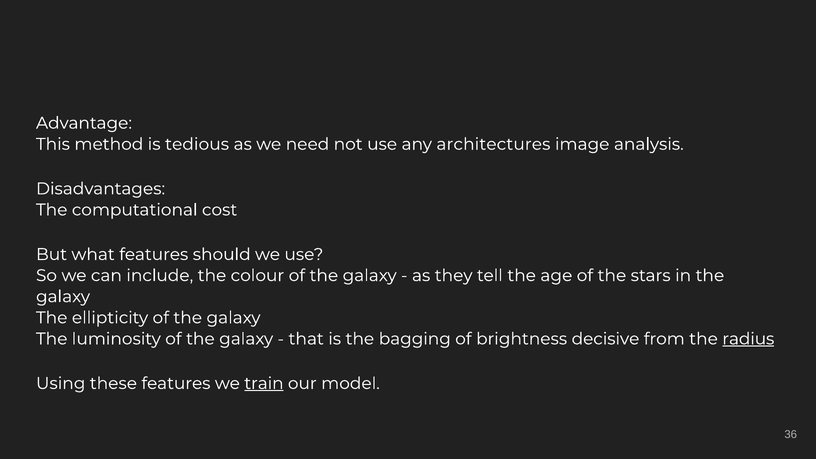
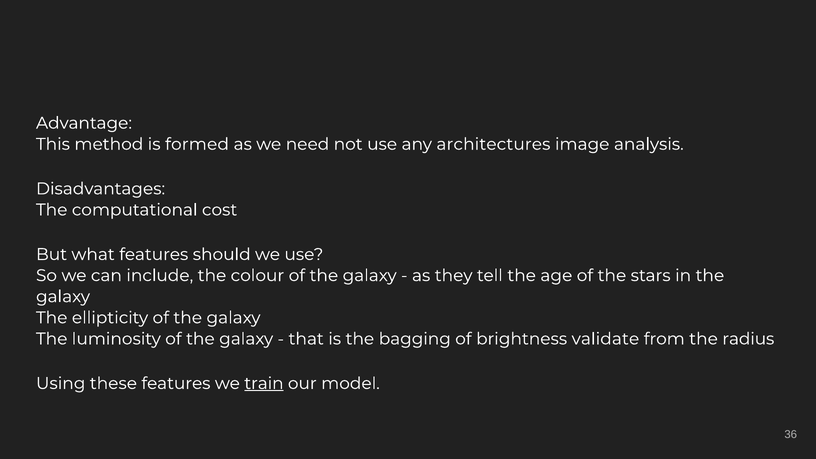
tedious: tedious -> formed (197, 144)
decisive: decisive -> validate (605, 339)
radius underline: present -> none (748, 339)
